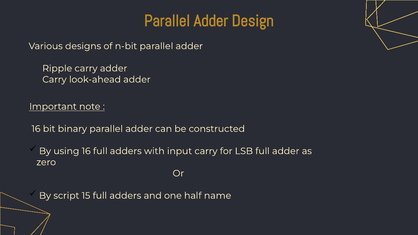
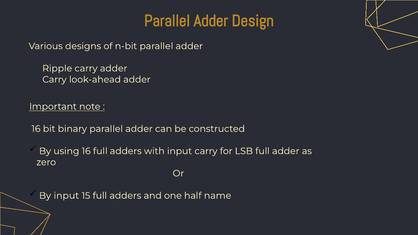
By script: script -> input (66, 196)
